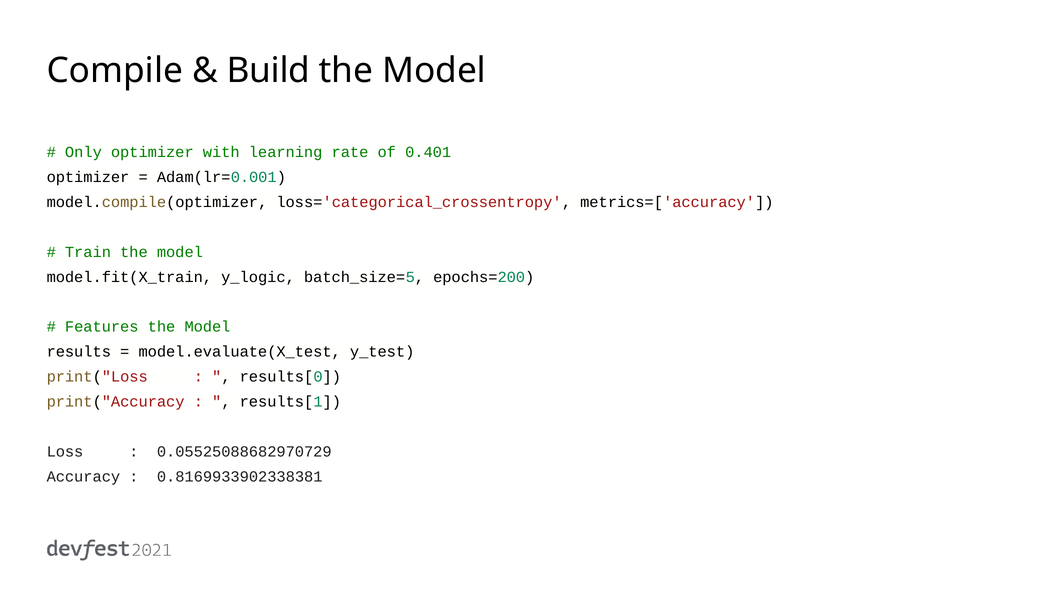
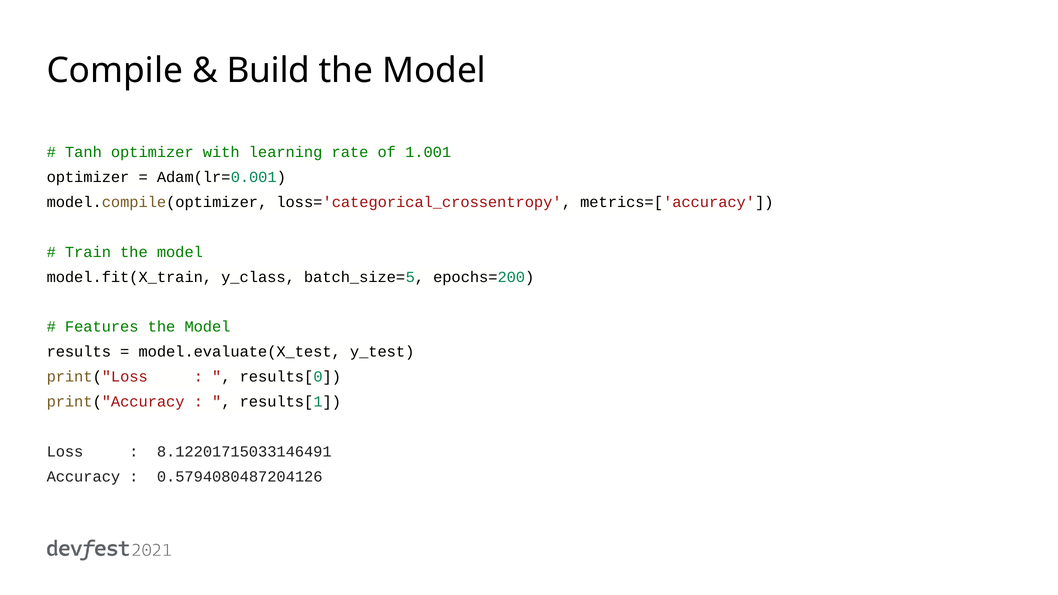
Only: Only -> Tanh (83, 152)
0.401: 0.401 -> 1.001 (428, 152)
y_logic: y_logic -> y_class (258, 277)
0.05525088682970729: 0.05525088682970729 -> 8.12201715033146491 (244, 452)
0.8169933902338381: 0.8169933902338381 -> 0.5794080487204126 (240, 477)
